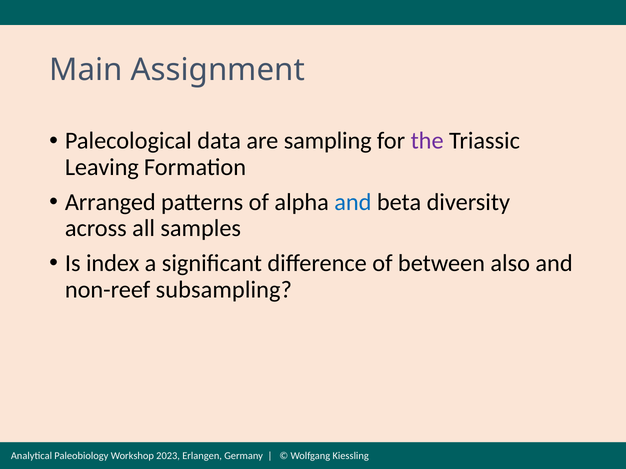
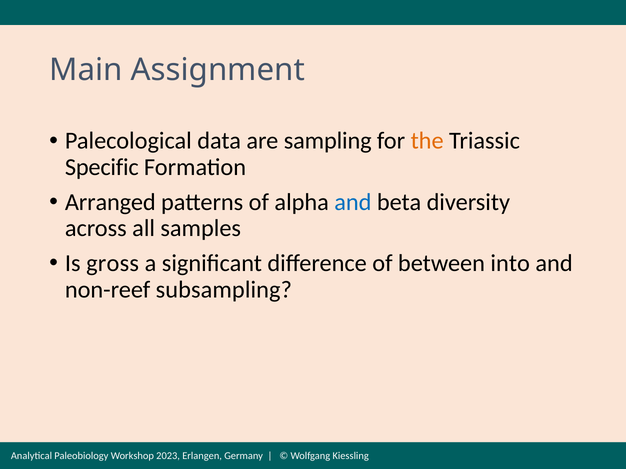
the colour: purple -> orange (427, 141)
Leaving: Leaving -> Specific (102, 167)
index: index -> gross (113, 264)
also: also -> into (510, 264)
